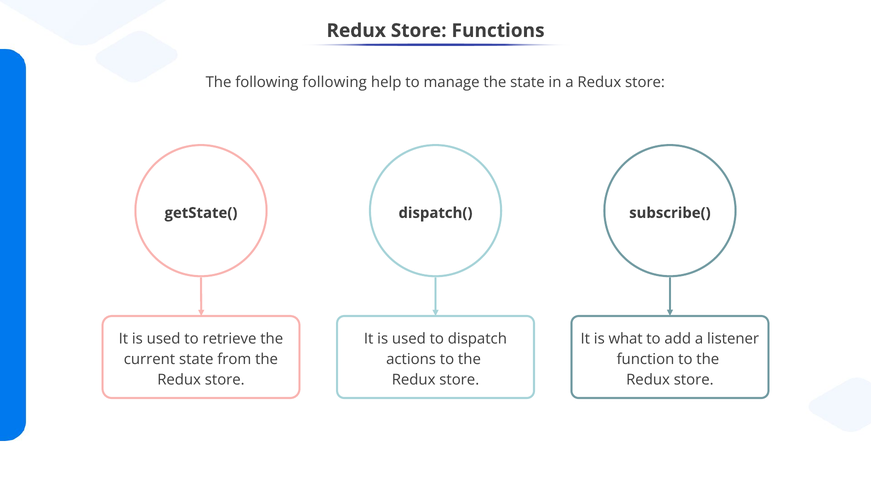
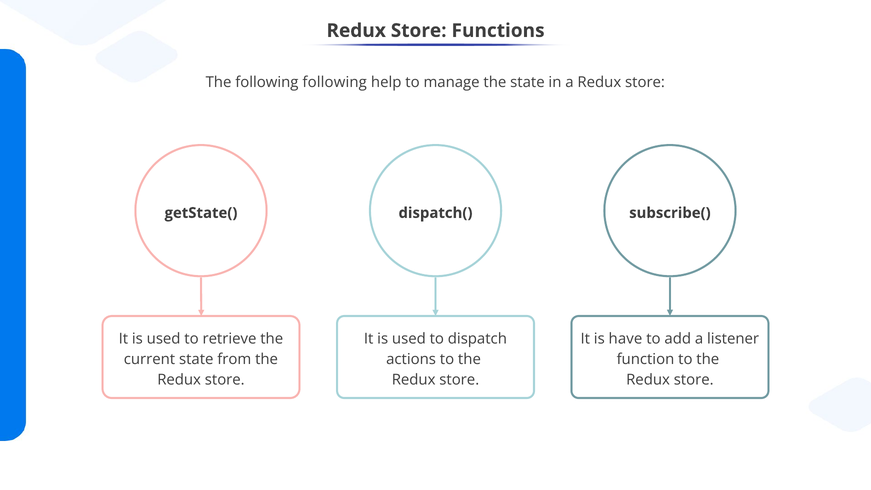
what: what -> have (625, 339)
